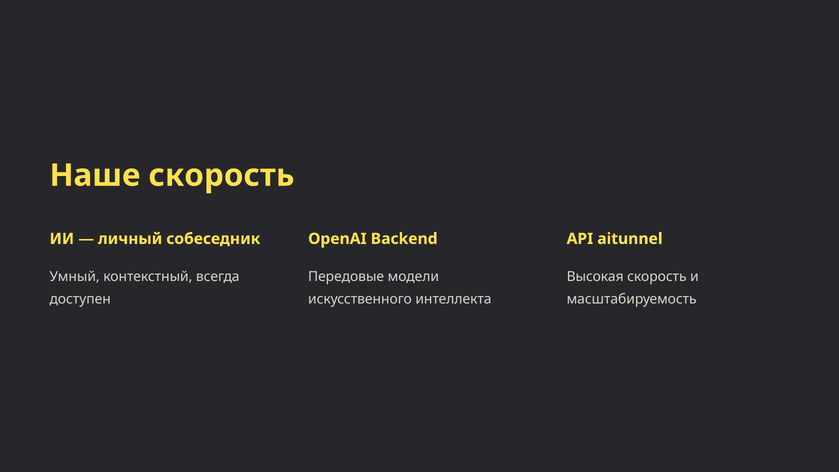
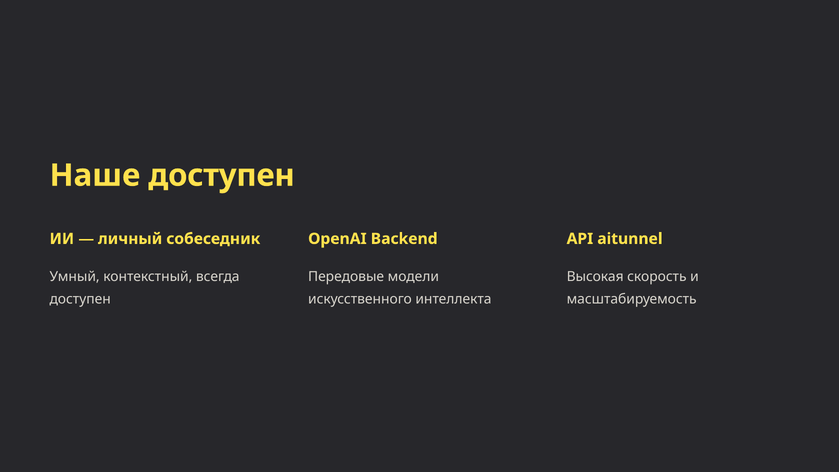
Наше скорость: скорость -> доступен (222, 175)
